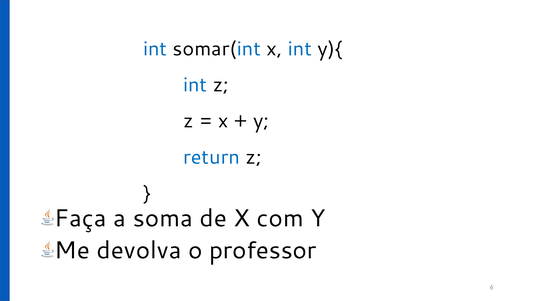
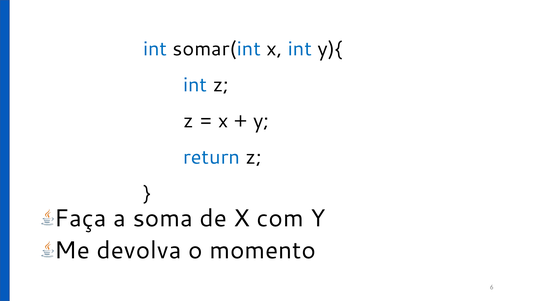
professor: professor -> momento (263, 250)
